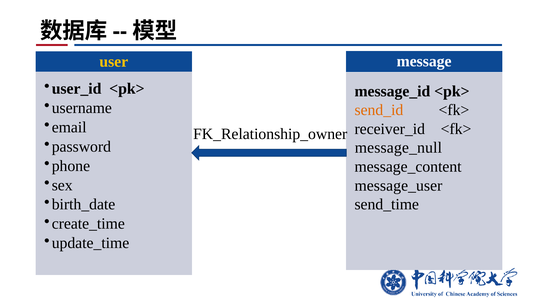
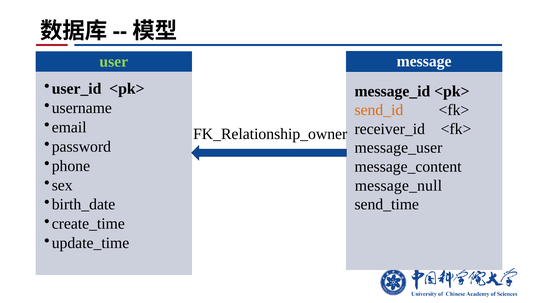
user colour: yellow -> light green (114, 62)
message_null: message_null -> message_user (398, 148)
message_user: message_user -> message_null (398, 186)
